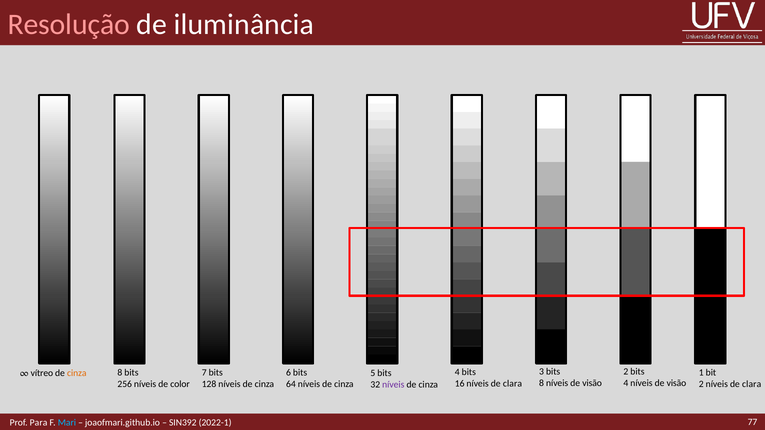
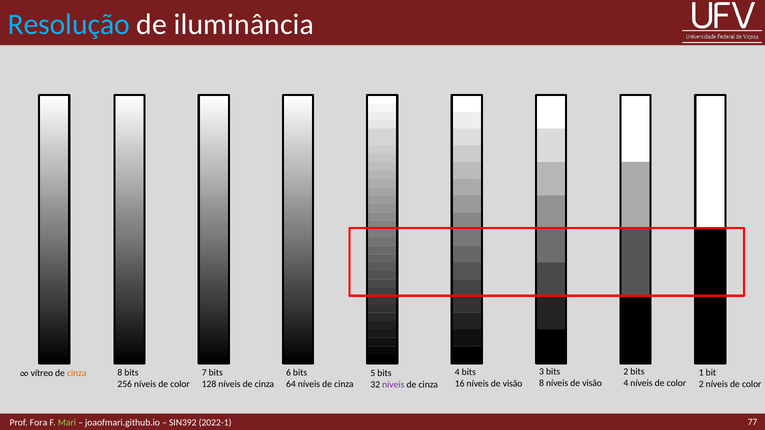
Resolução colour: pink -> light blue (69, 25)
4 níveis de visão: visão -> color (676, 383)
16 níveis de clara: clara -> visão (513, 384)
2 níveis de clara: clara -> color (752, 384)
Para: Para -> Fora (39, 423)
Mari colour: light blue -> light green (67, 423)
